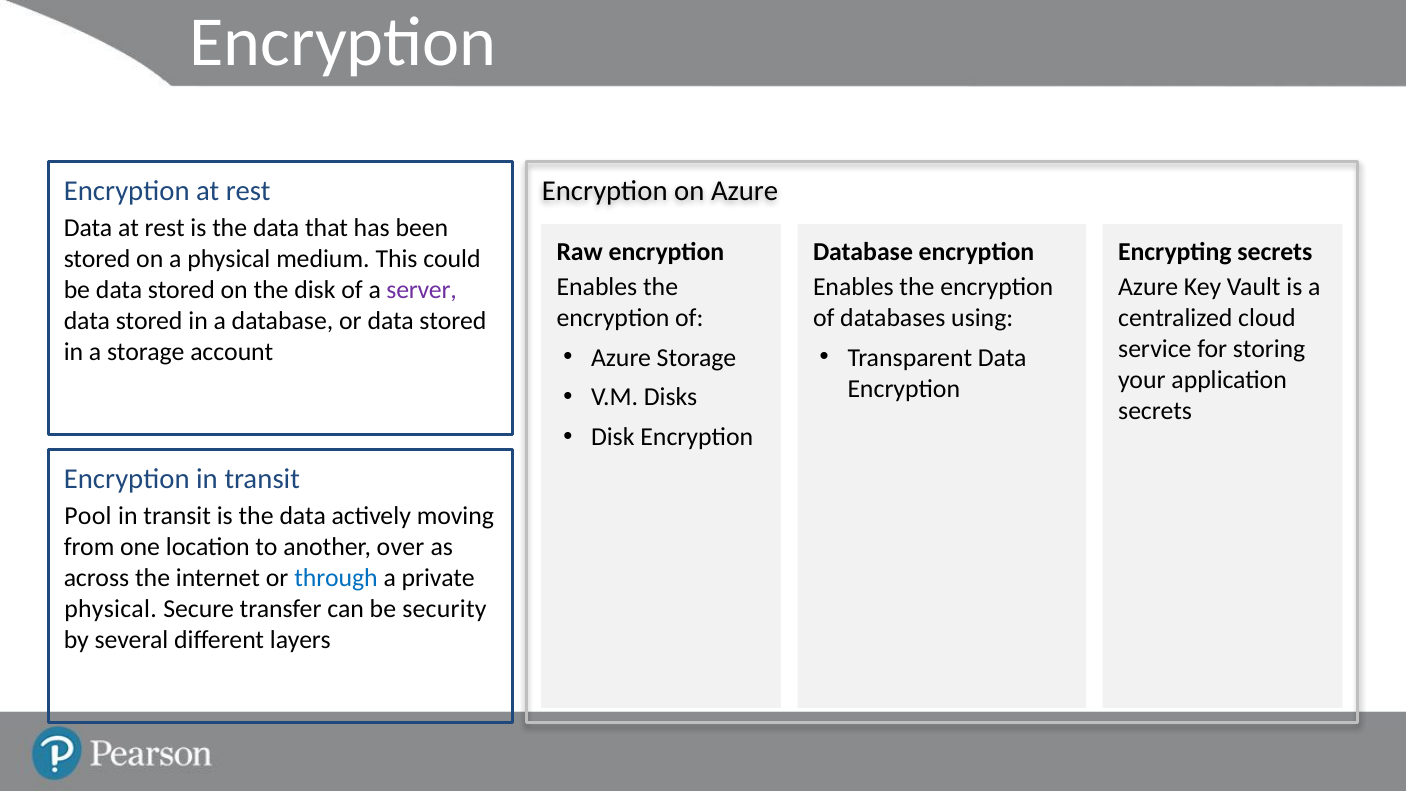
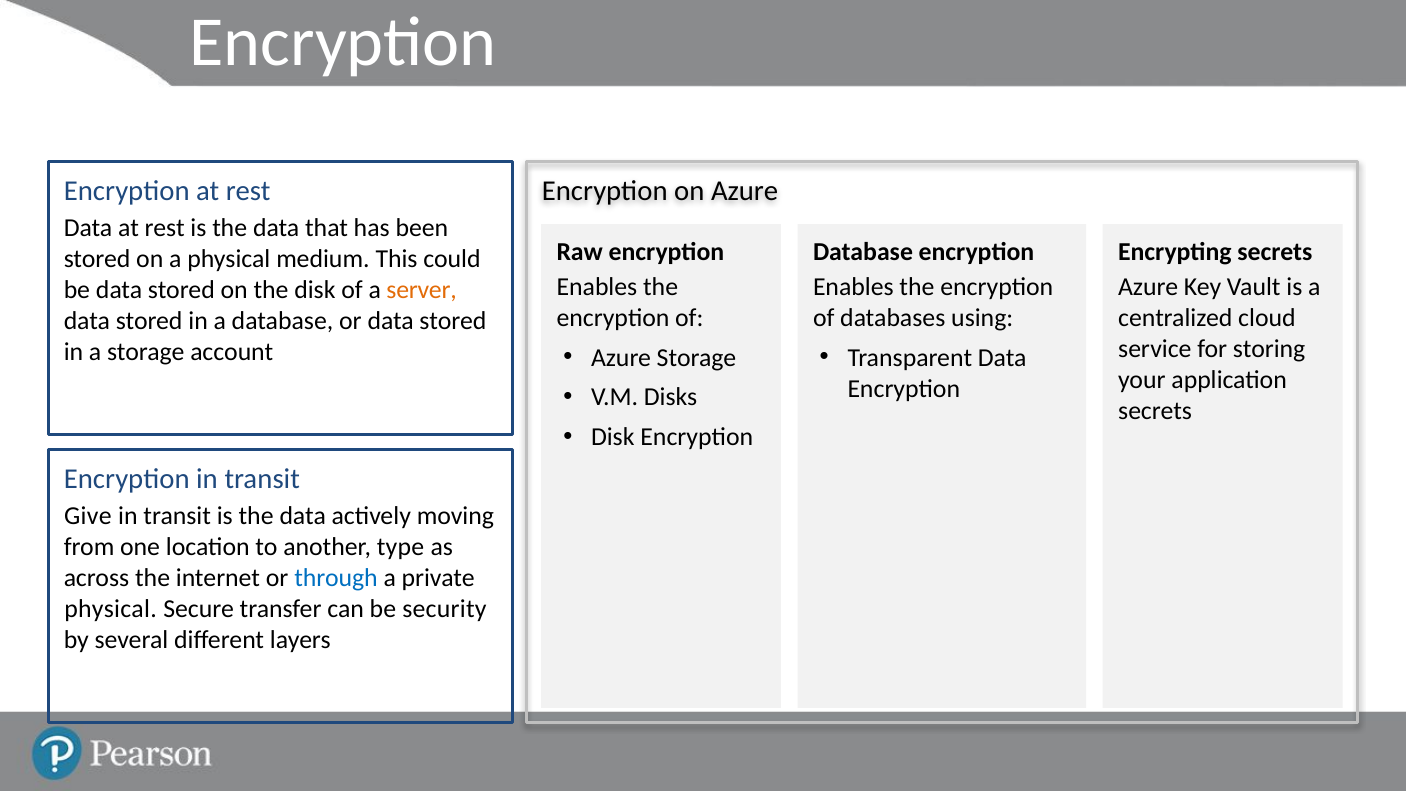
server colour: purple -> orange (422, 290)
Pool: Pool -> Give (88, 516)
over: over -> type (401, 547)
